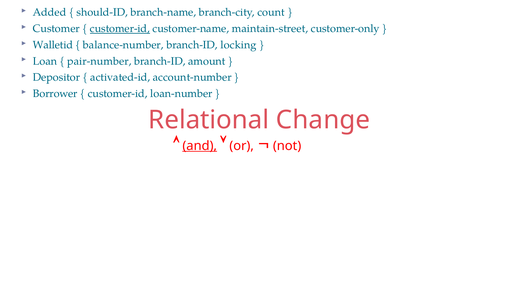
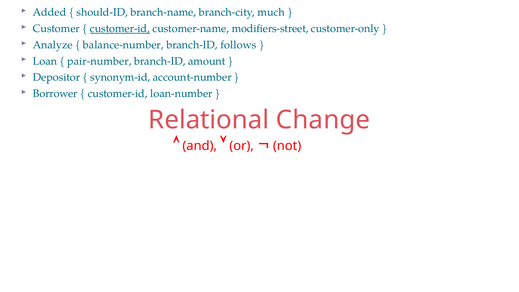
count: count -> much (271, 12)
maintain-street: maintain-street -> modifiers-street (270, 29)
Walletid: Walletid -> Analyze (53, 45)
locking: locking -> follows (238, 45)
activated-id: activated-id -> synonym-id (120, 77)
and underline: present -> none (200, 146)
